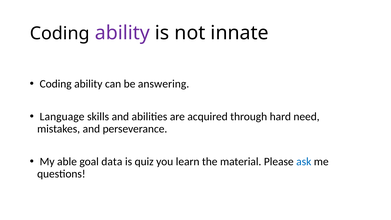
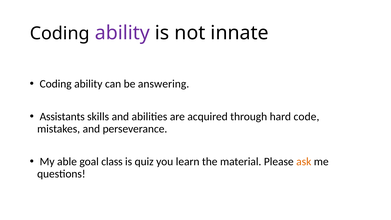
Language: Language -> Assistants (62, 117)
need: need -> code (306, 117)
data: data -> class (112, 162)
ask colour: blue -> orange (304, 162)
